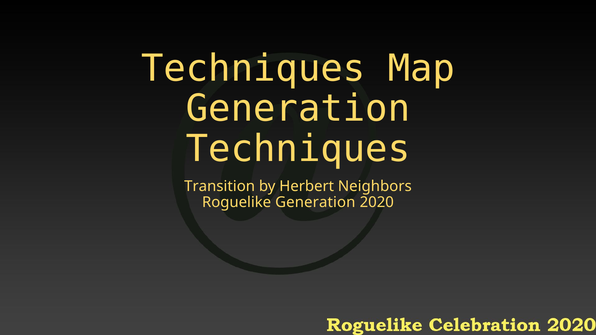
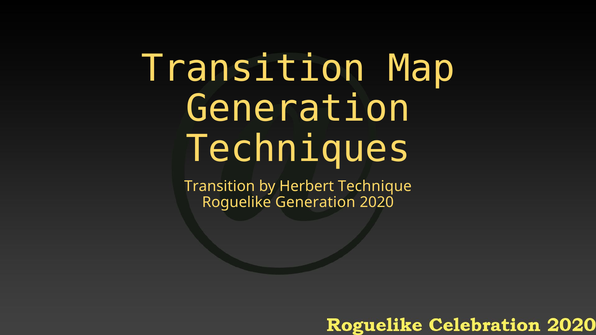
Techniques: Techniques -> Transition (253, 69)
Neighbors: Neighbors -> Technique (375, 186)
